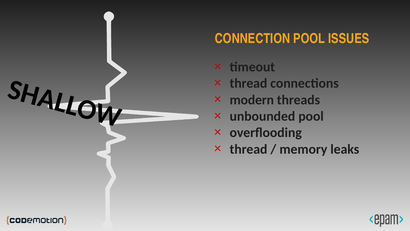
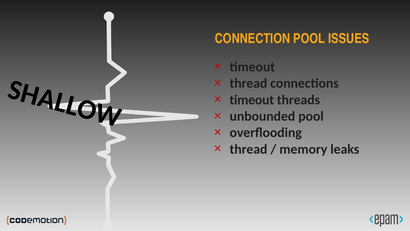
modern: modern -> timeout (252, 100)
